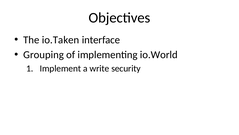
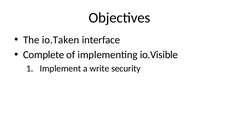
Grouping: Grouping -> Complete (44, 55)
io.World: io.World -> io.Visible (159, 55)
